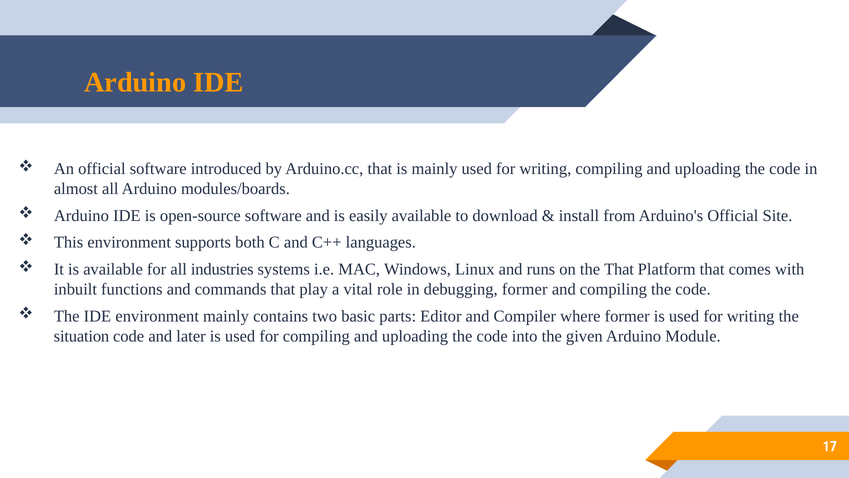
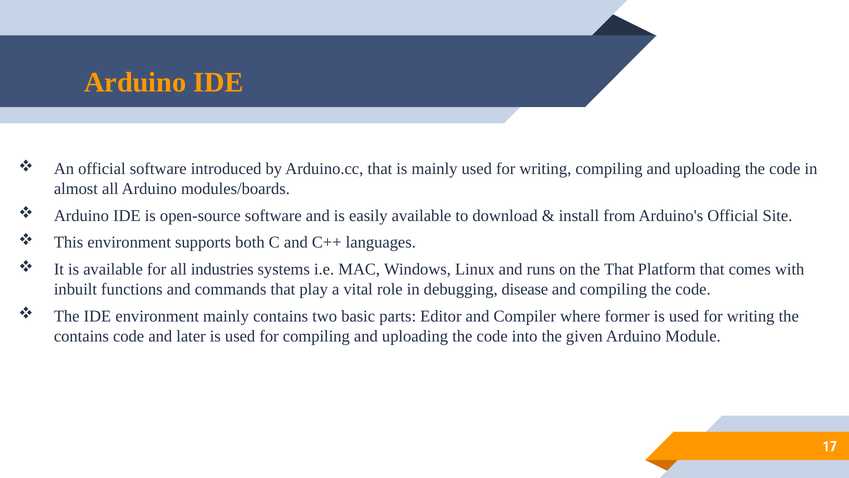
debugging former: former -> disease (525, 289)
situation: situation -> contains (81, 336)
